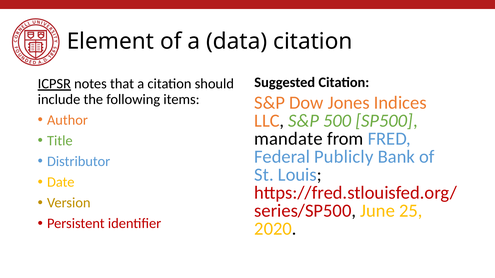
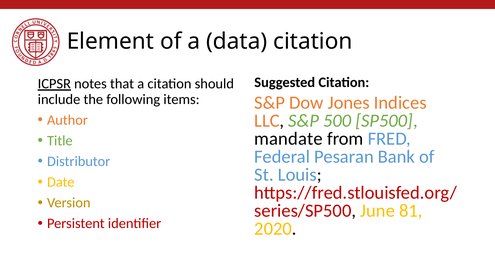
Publicly: Publicly -> Pesaran (344, 157)
25: 25 -> 81 (411, 211)
